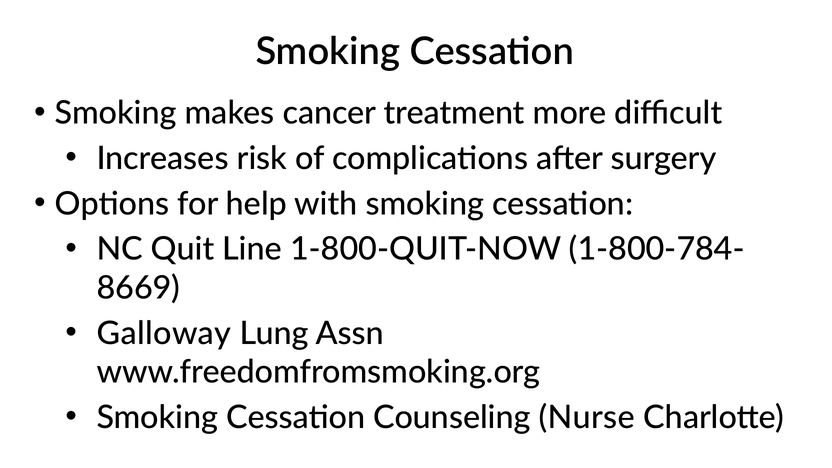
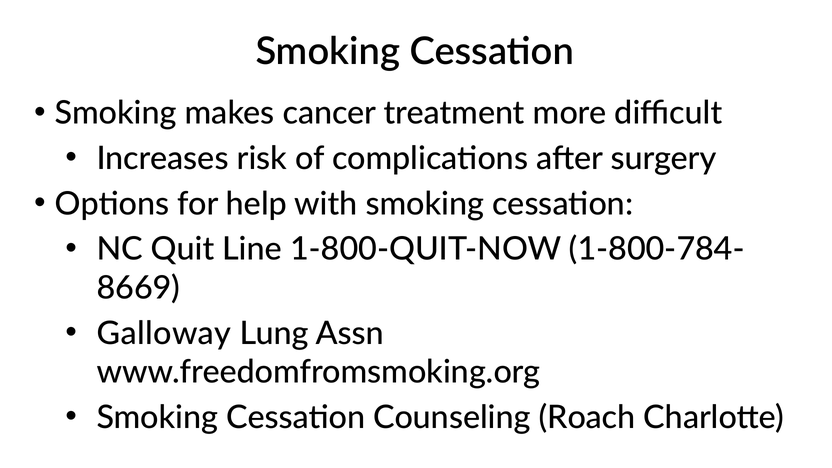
Nurse: Nurse -> Roach (587, 418)
